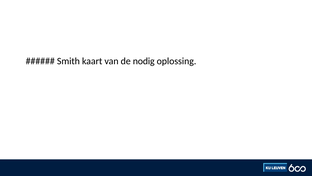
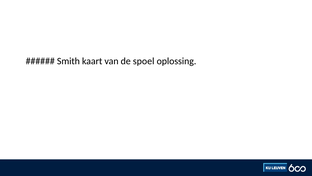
nodig: nodig -> spoel (144, 61)
